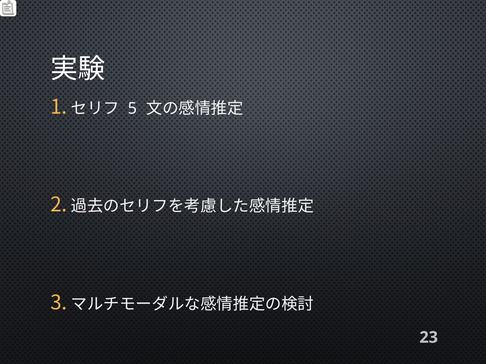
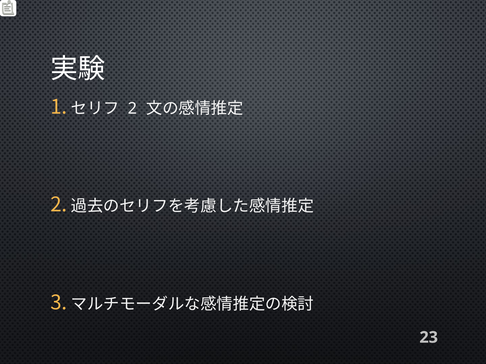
5: 5 -> 2 (133, 109)
